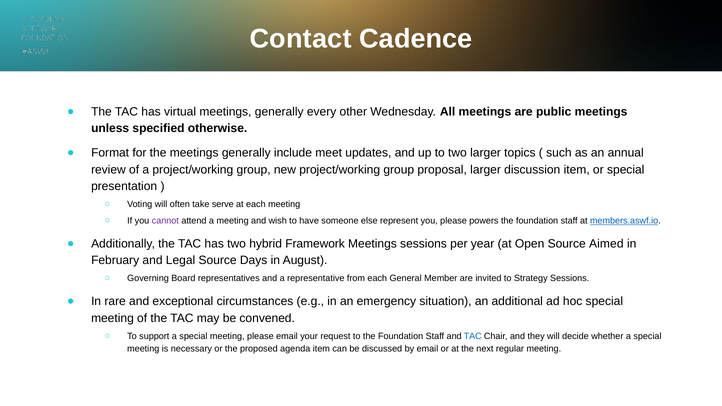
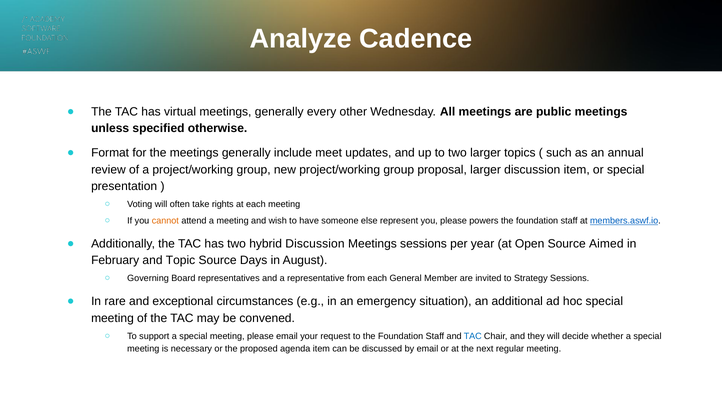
Contact: Contact -> Analyze (301, 39)
serve: serve -> rights (223, 204)
cannot colour: purple -> orange (165, 221)
hybrid Framework: Framework -> Discussion (315, 244)
Legal: Legal -> Topic (181, 260)
